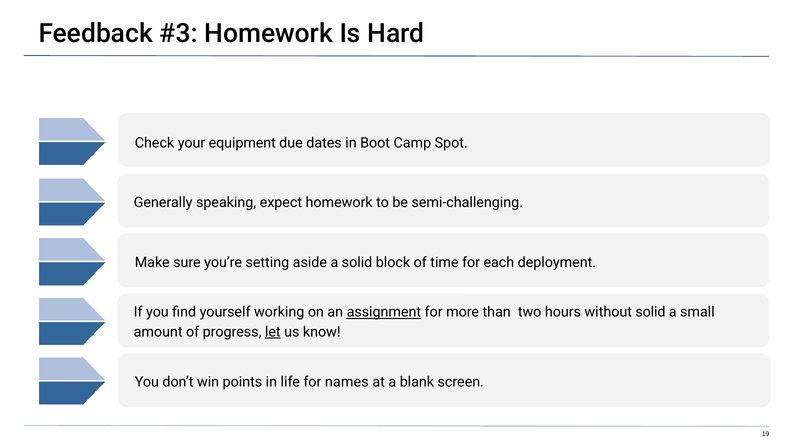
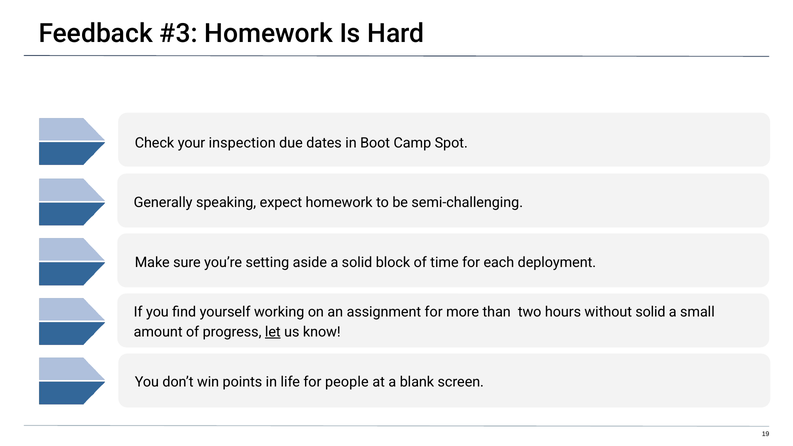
equipment: equipment -> inspection (242, 143)
assignment underline: present -> none (384, 312)
names: names -> people (347, 382)
